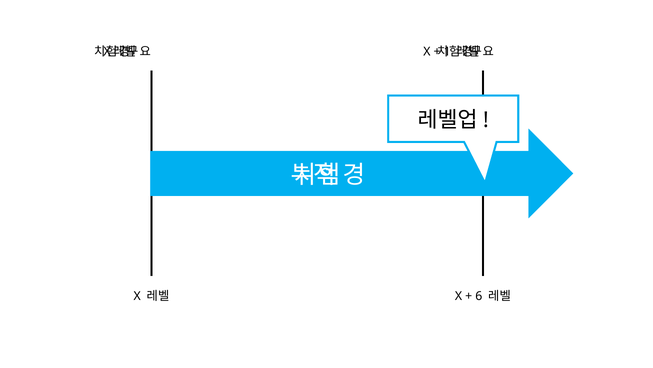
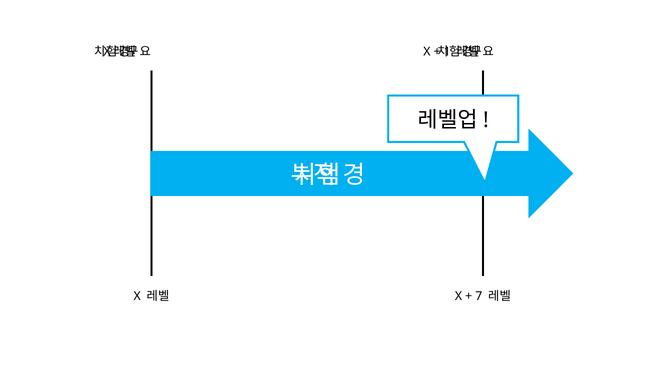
6: 6 -> 7 (479, 296)
